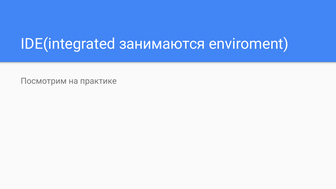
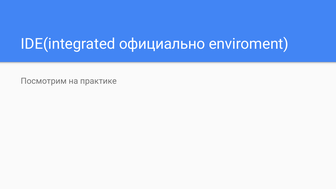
занимаются: занимаются -> официально (162, 44)
